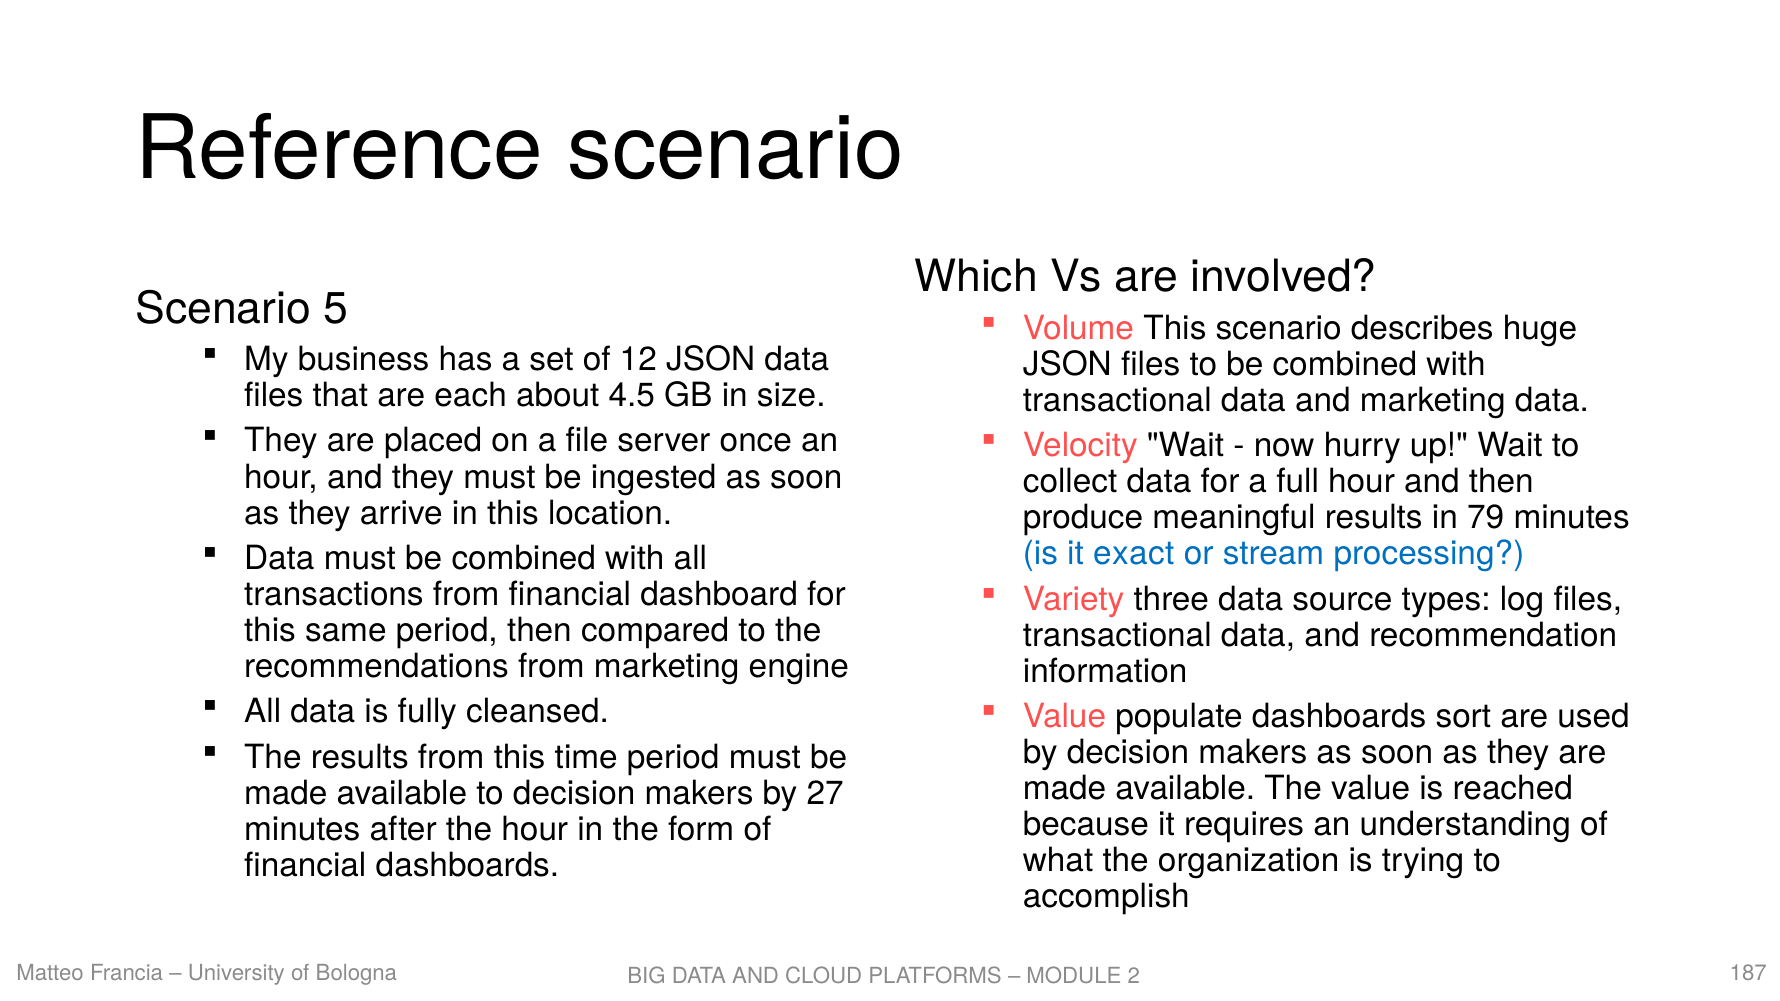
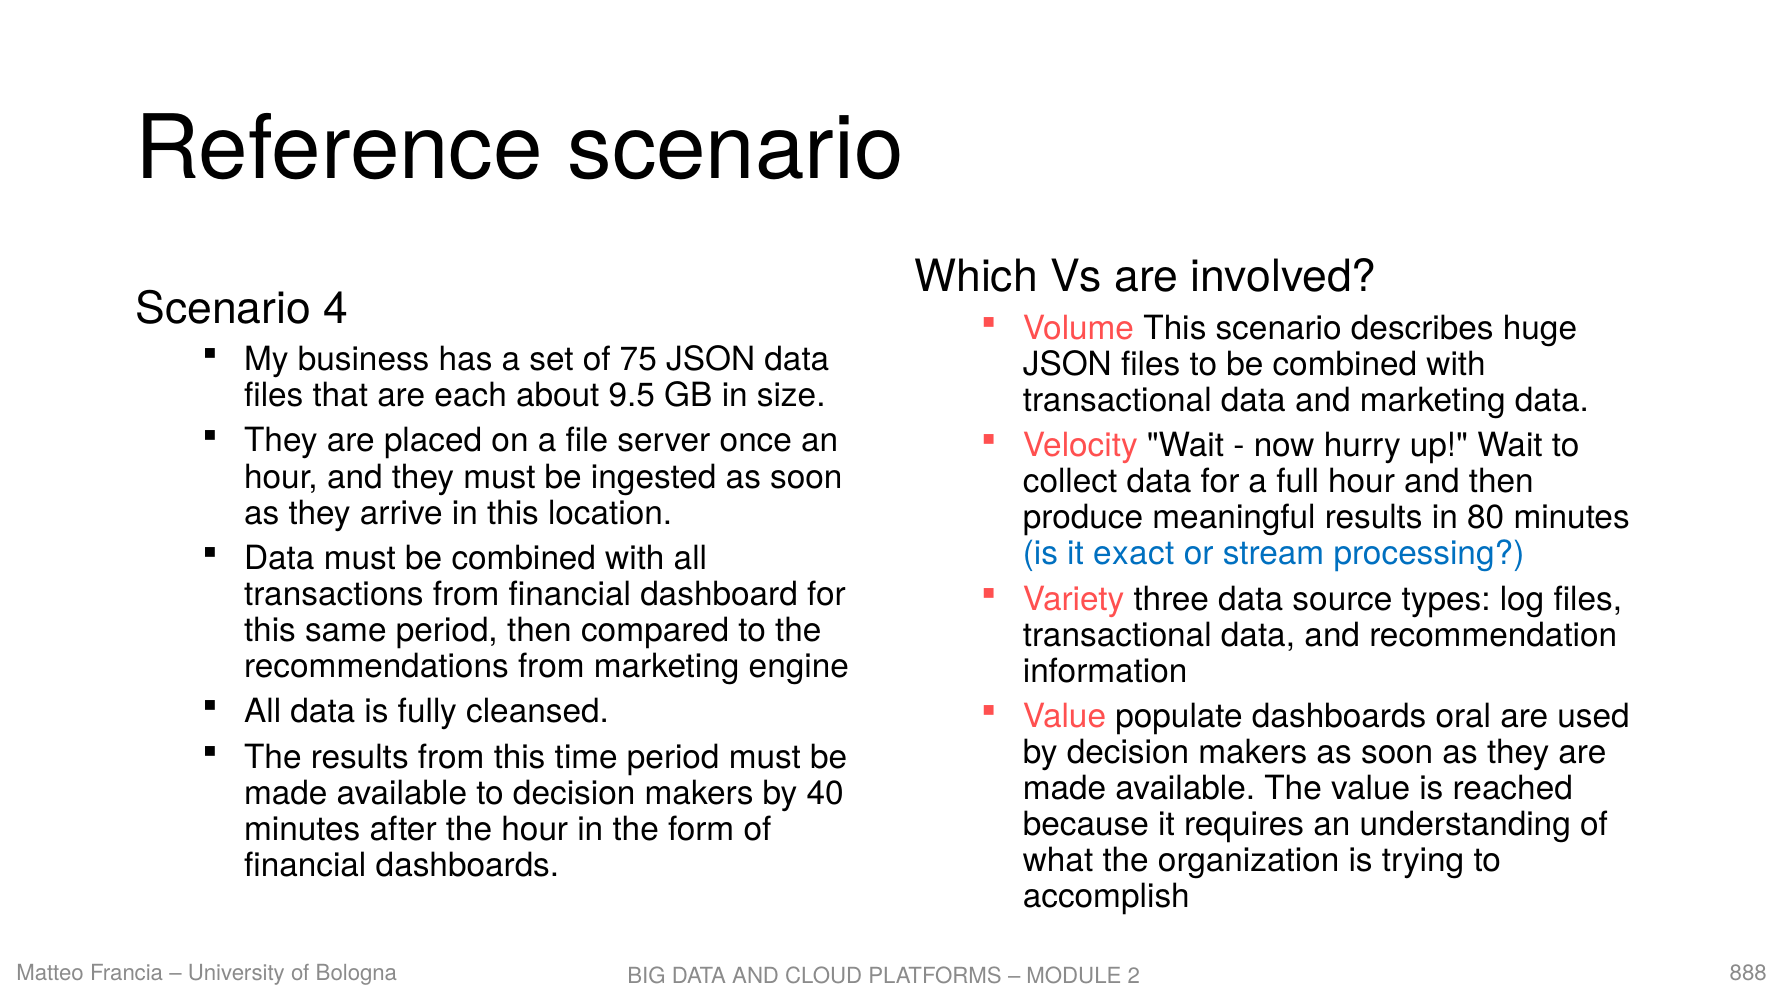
5: 5 -> 4 (336, 308)
12: 12 -> 75 (638, 360)
4.5: 4.5 -> 9.5 (632, 396)
79: 79 -> 80 (1486, 518)
sort: sort -> oral (1463, 717)
27: 27 -> 40 (825, 793)
187: 187 -> 888 (1748, 974)
